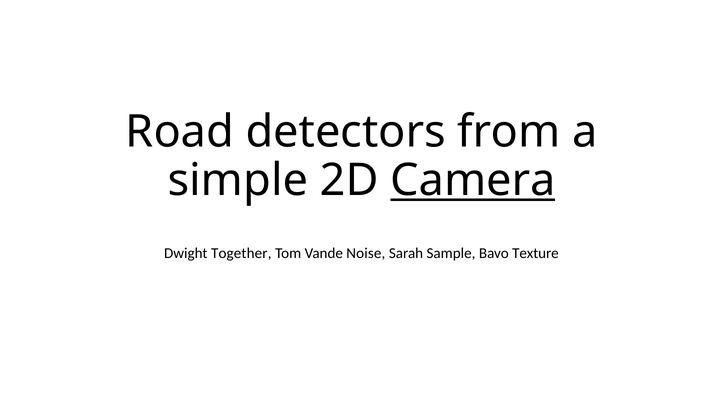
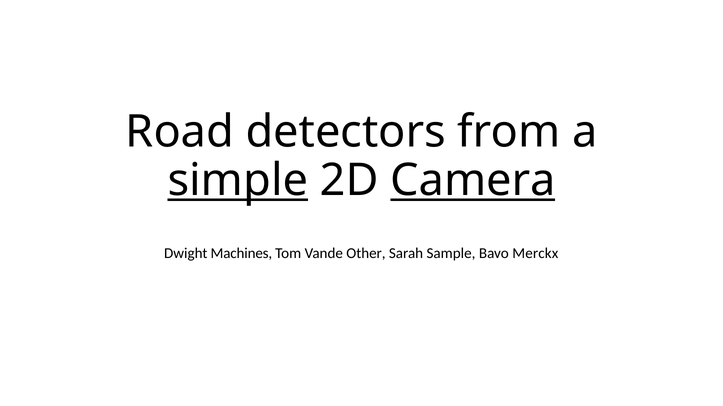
simple underline: none -> present (238, 181)
Together: Together -> Machines (241, 254)
Noise: Noise -> Other (366, 254)
Texture: Texture -> Merckx (535, 254)
